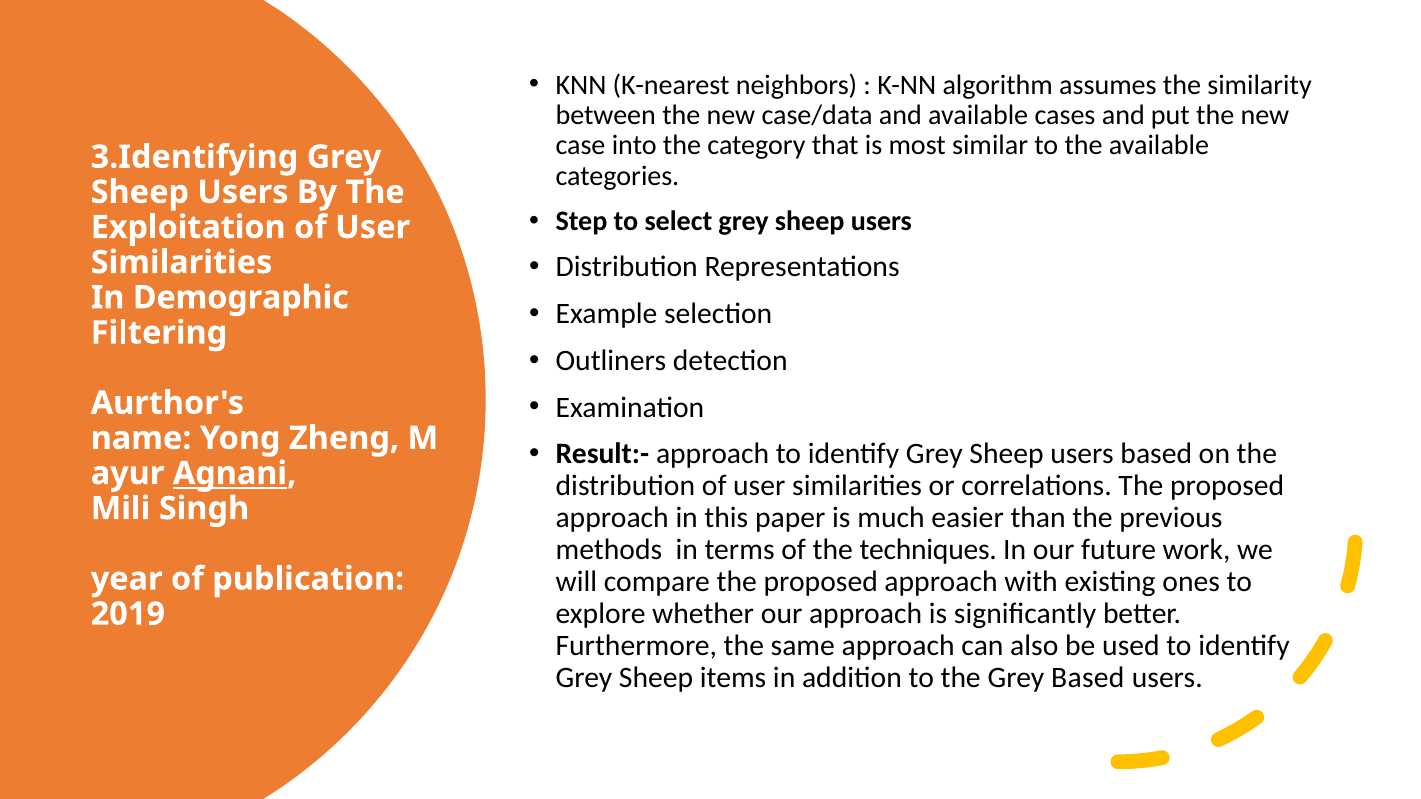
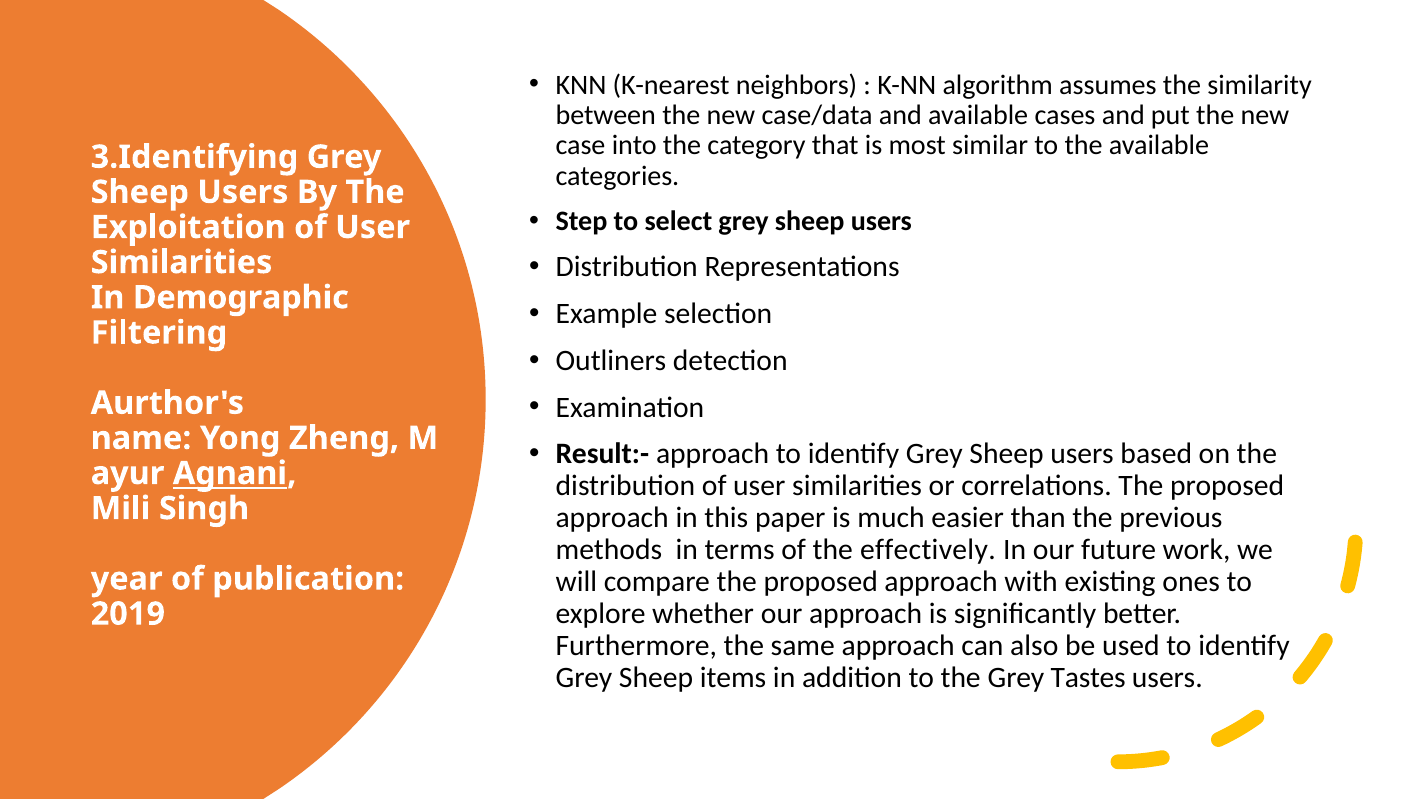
techniques: techniques -> effectively (928, 550)
Grey Based: Based -> Tastes (1088, 678)
